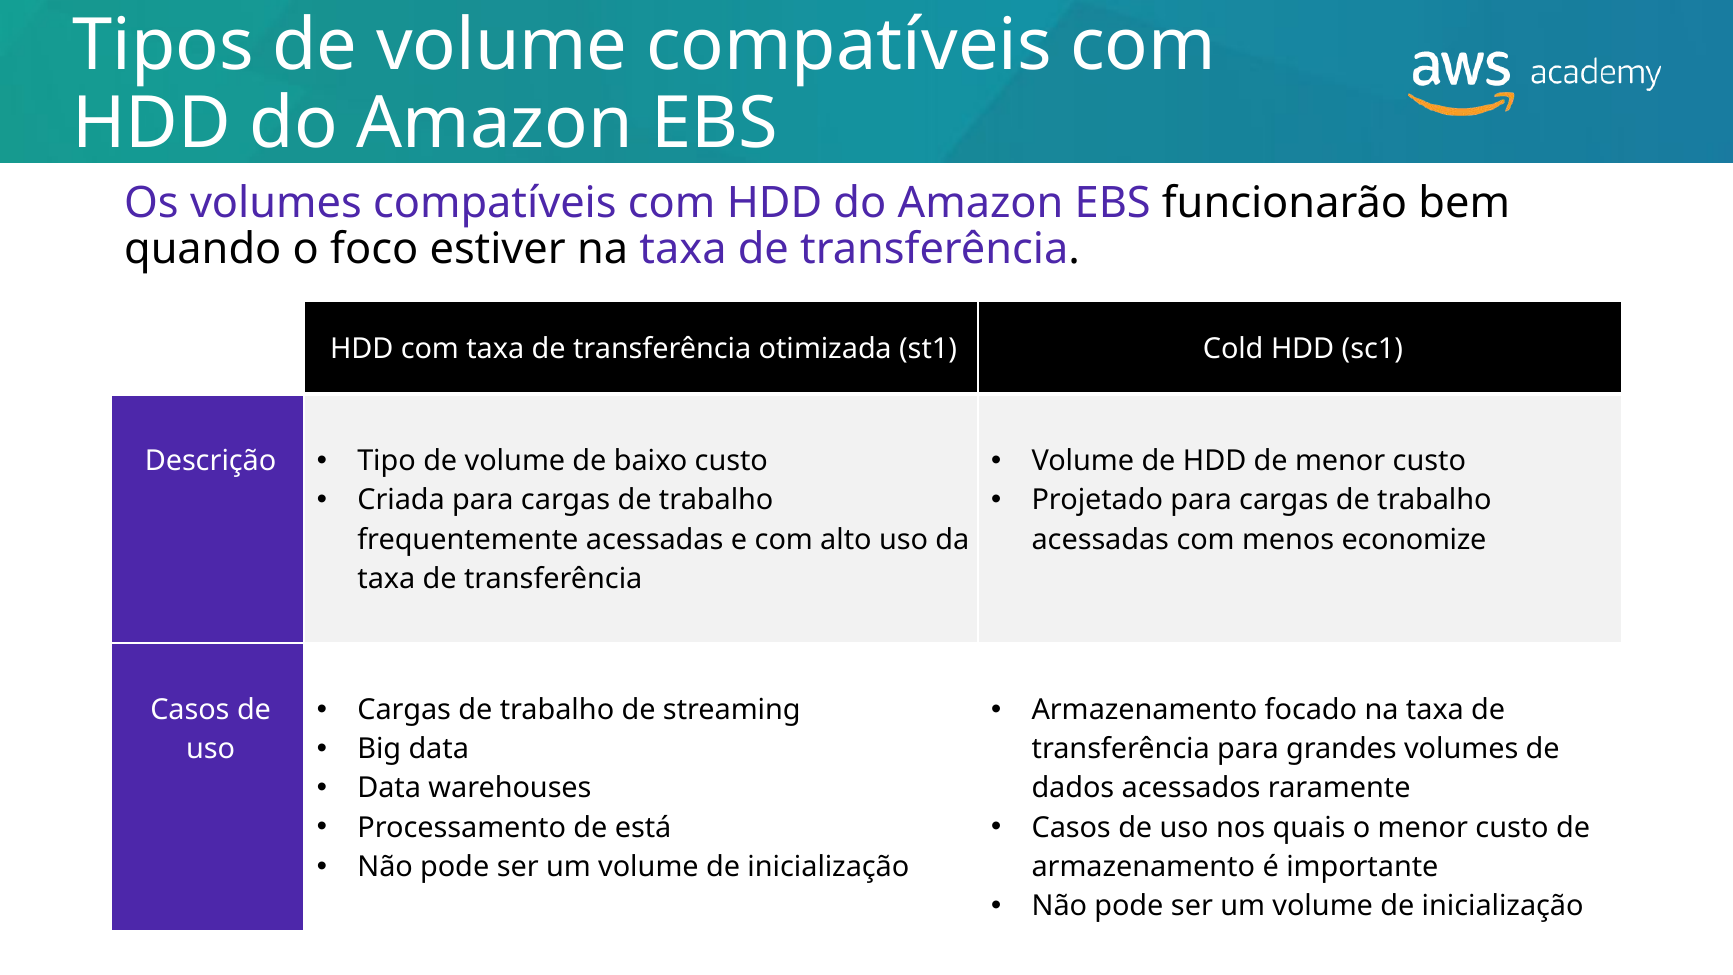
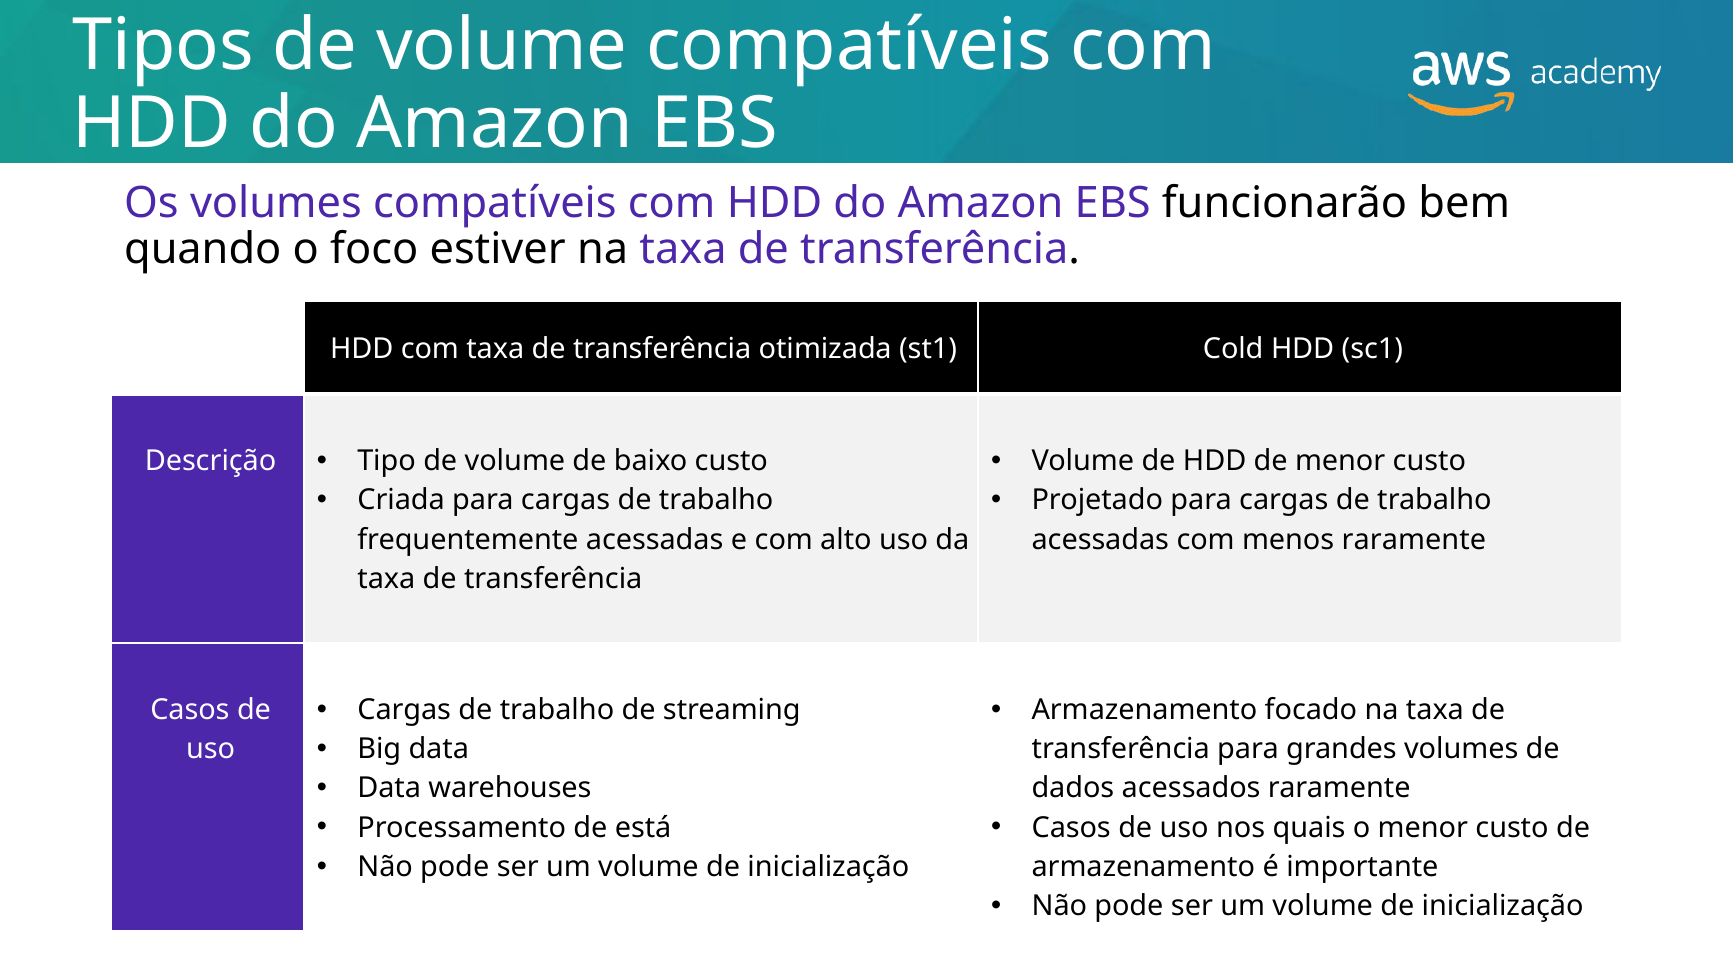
menos economize: economize -> raramente (1414, 540)
